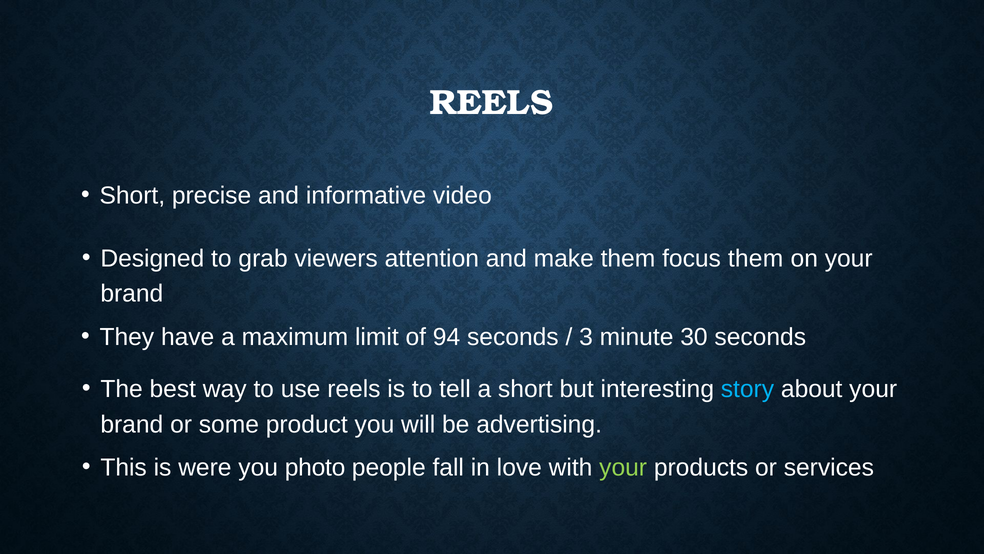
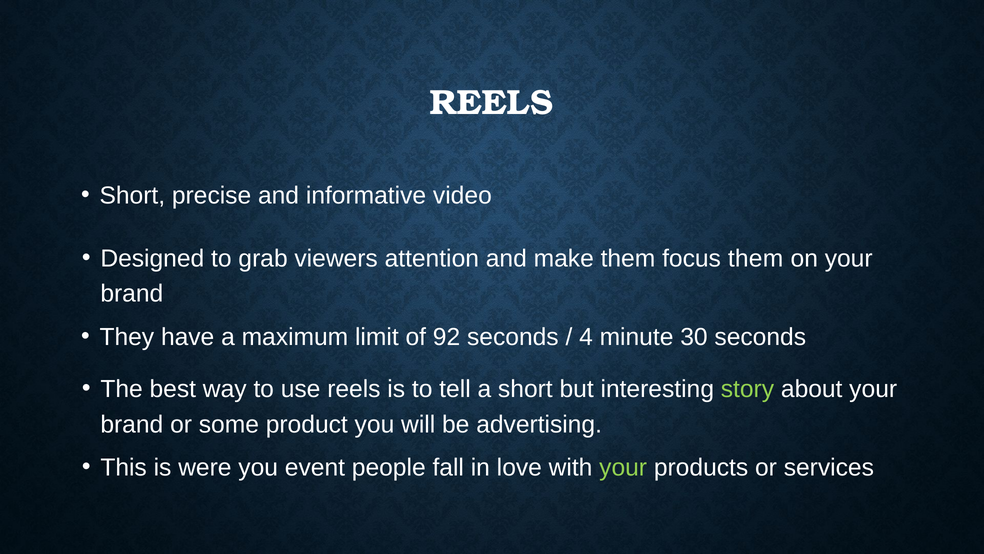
94: 94 -> 92 (447, 337)
3: 3 -> 4 (586, 337)
story colour: light blue -> light green (747, 389)
photo: photo -> event (315, 467)
